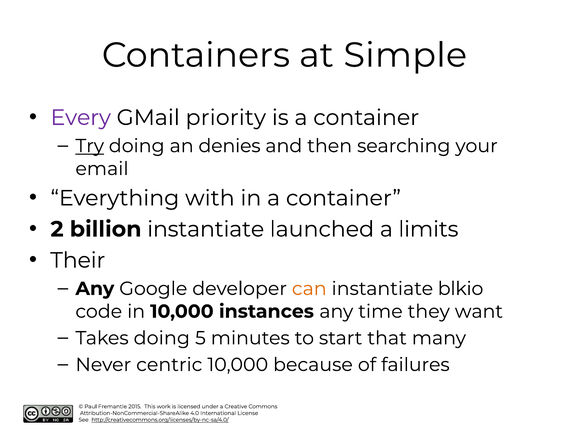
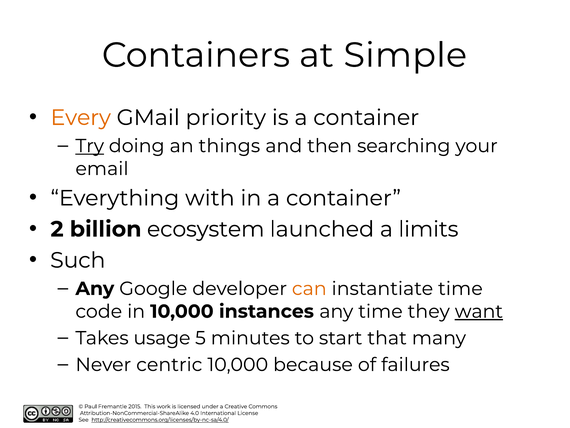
Every colour: purple -> orange (81, 117)
denies: denies -> things (229, 146)
billion instantiate: instantiate -> ecosystem (206, 229)
Their: Their -> Such (78, 260)
instantiate blkio: blkio -> time (460, 288)
want underline: none -> present (479, 311)
Takes doing: doing -> usage (162, 338)
